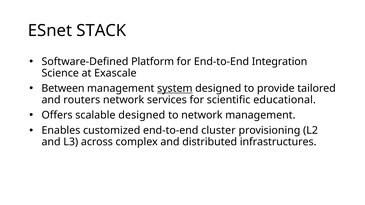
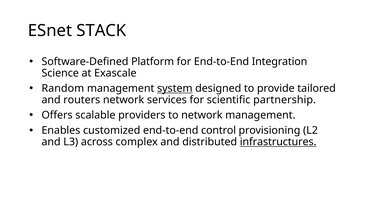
Between: Between -> Random (63, 89)
educational: educational -> partnership (285, 100)
scalable designed: designed -> providers (142, 115)
cluster: cluster -> control (219, 131)
infrastructures underline: none -> present (278, 142)
